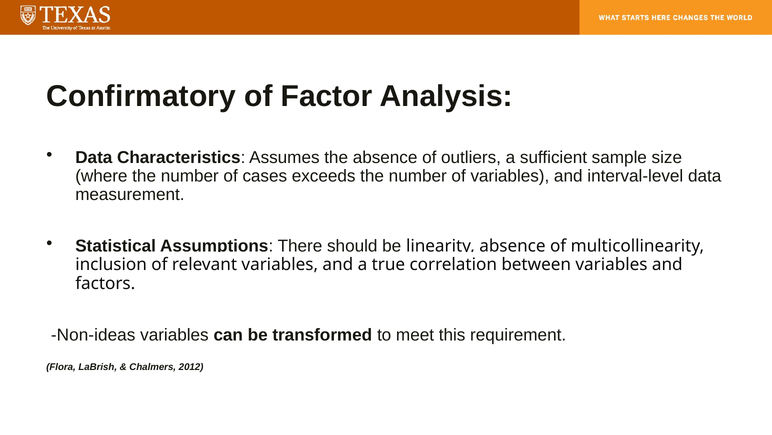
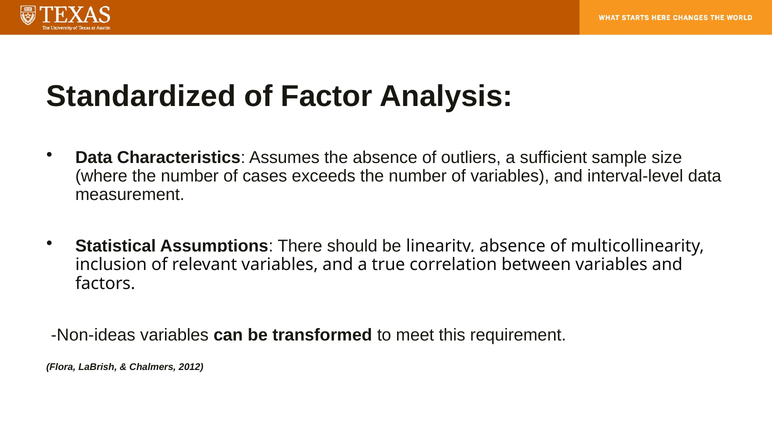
Confirmatory: Confirmatory -> Standardized (141, 96)
